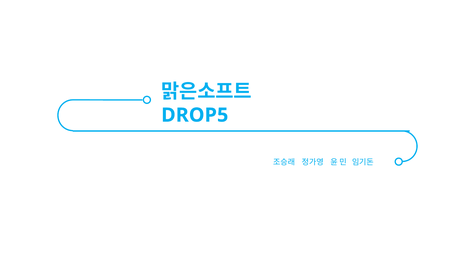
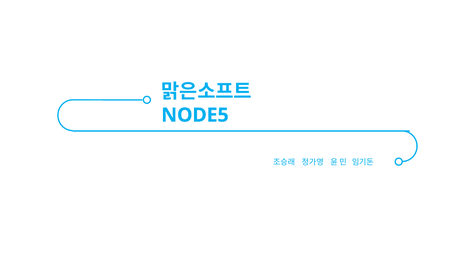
DROP5: DROP5 -> NODE5 (195, 115)
